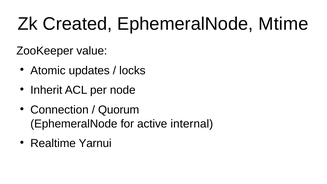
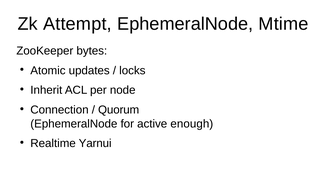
Created: Created -> Attempt (77, 24)
value: value -> bytes (92, 51)
internal: internal -> enough (192, 124)
